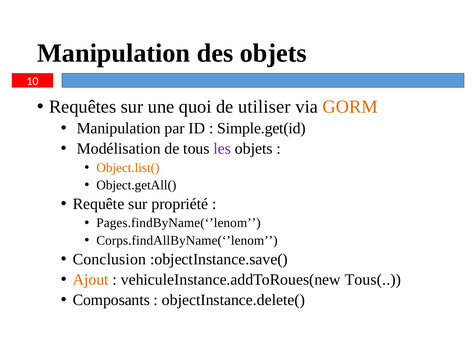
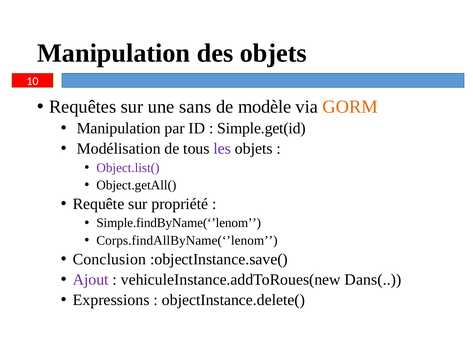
quoi: quoi -> sans (195, 107)
utiliser: utiliser -> modèle (265, 107)
Object.list( colour: orange -> purple (128, 168)
Pages.findByName(‘’lenom: Pages.findByName(‘’lenom -> Simple.findByName(‘’lenom (179, 223)
Ajout colour: orange -> purple (91, 279)
Tous(: Tous( -> Dans( (373, 279)
Composants: Composants -> Expressions (111, 300)
